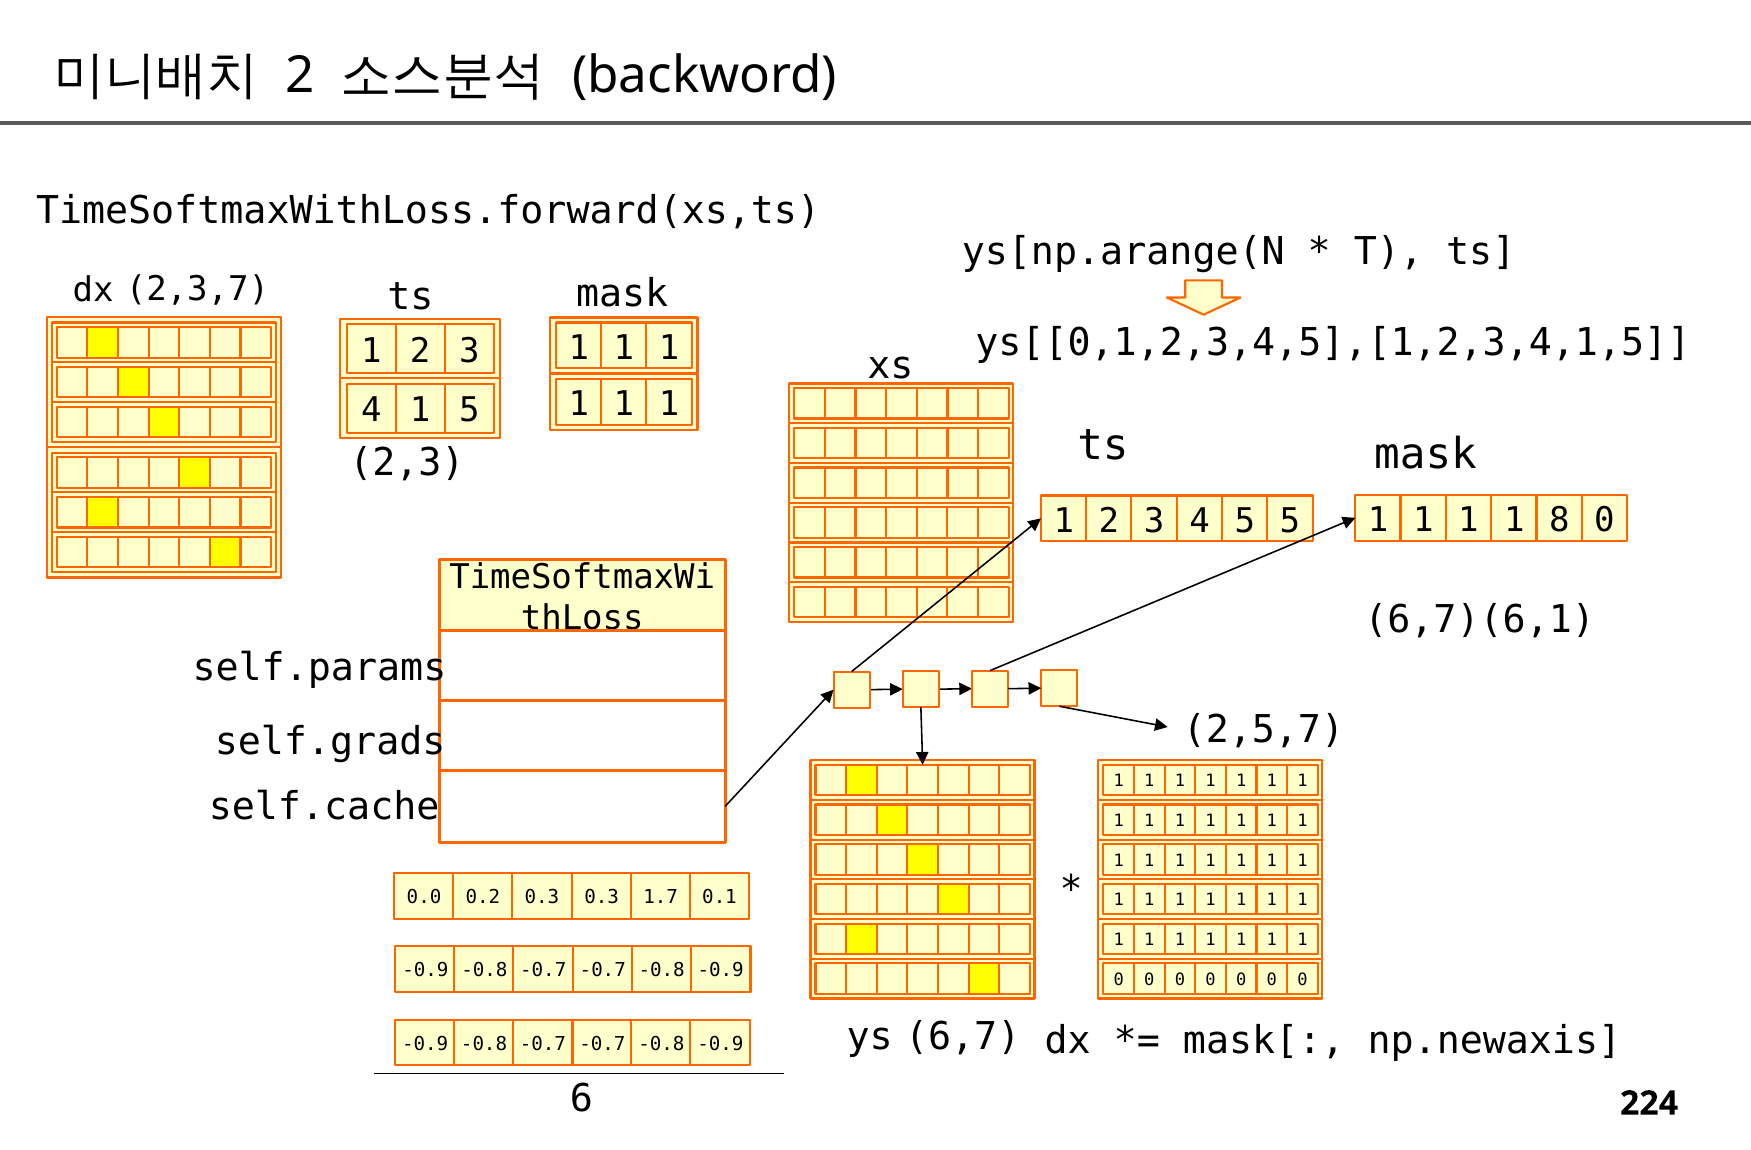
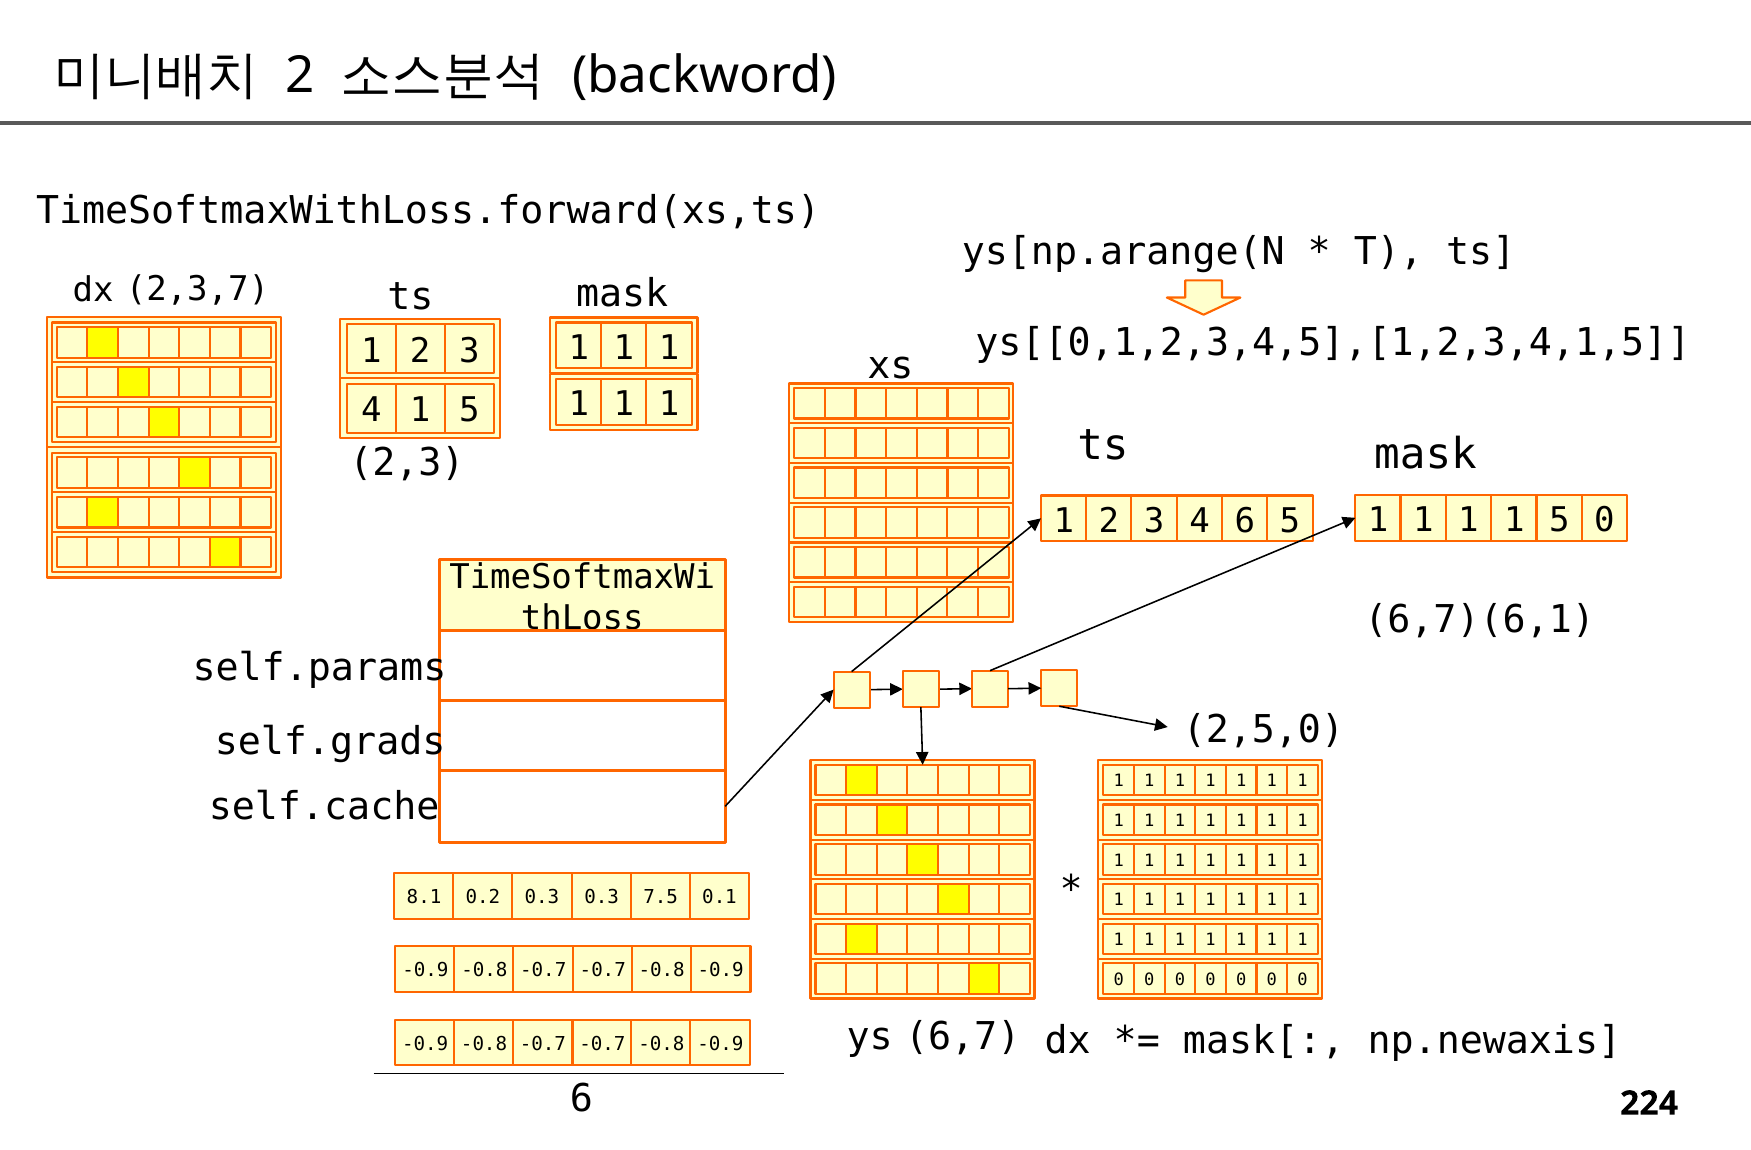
4 5: 5 -> 6 (1245, 521)
5 1 8: 8 -> 5 (1559, 520)
2,5,7: 2,5,7 -> 2,5,0 (1263, 730)
0.0: 0.0 -> 8.1 (424, 898)
1.7: 1.7 -> 7.5 (661, 898)
